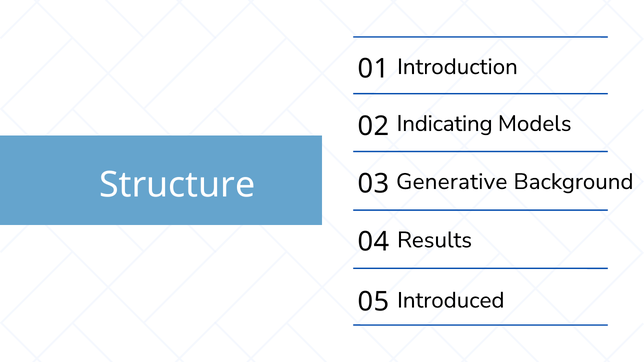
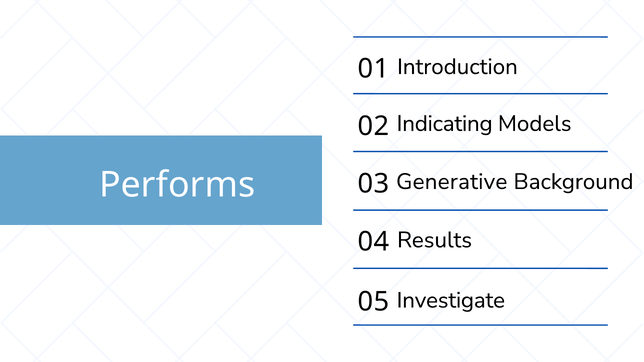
Structure: Structure -> Performs (177, 185)
Introduced: Introduced -> Investigate (451, 300)
